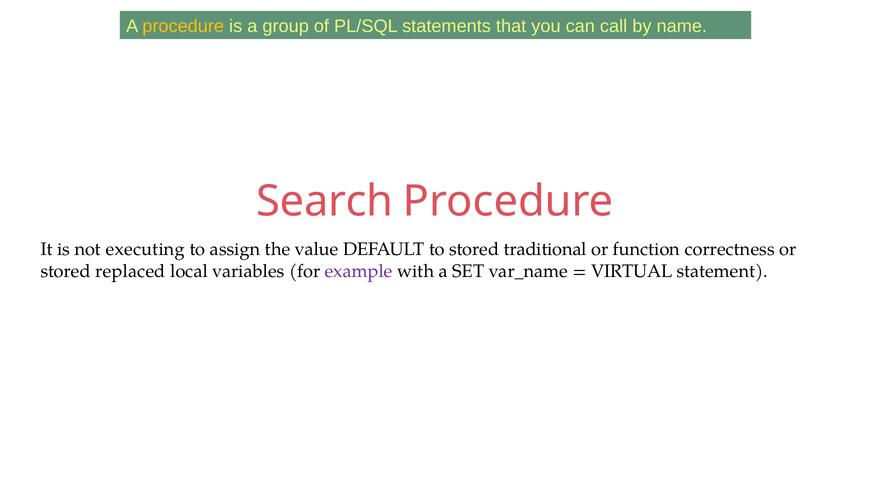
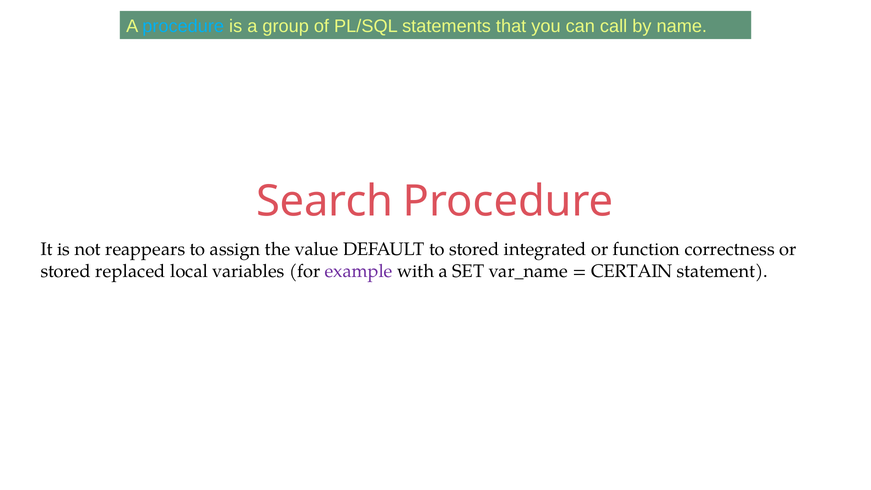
procedure colour: yellow -> light blue (183, 26)
executing: executing -> reappears (145, 249)
traditional: traditional -> integrated (545, 249)
VIRTUAL: VIRTUAL -> CERTAIN (632, 271)
